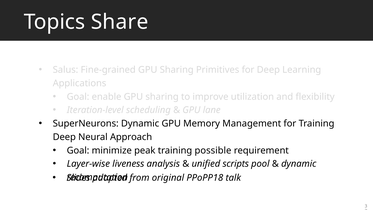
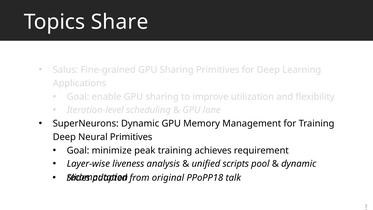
Neural Approach: Approach -> Primitives (131, 137)
possible: possible -> achieves (213, 150)
